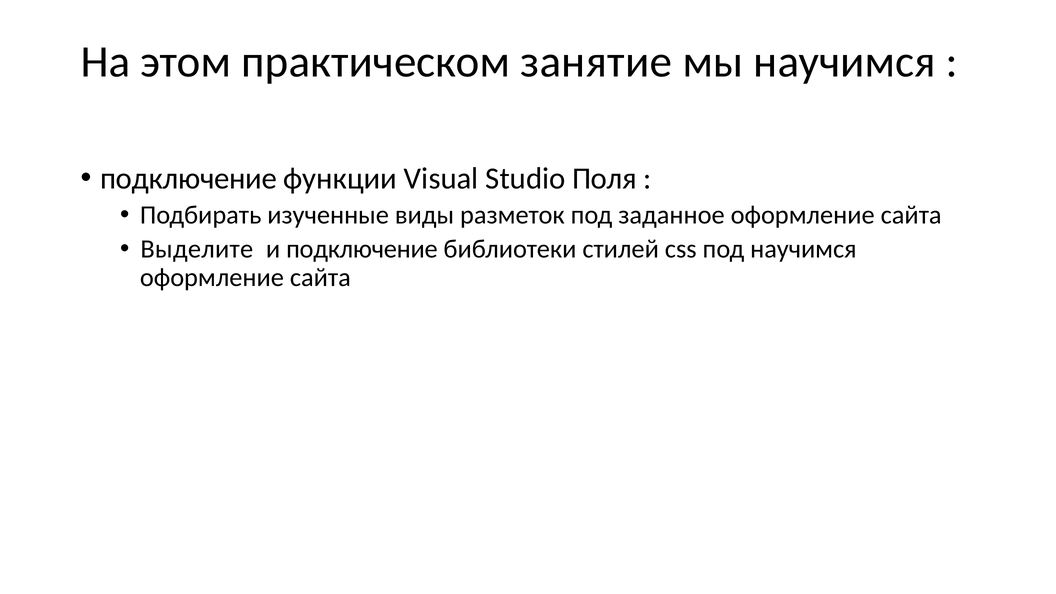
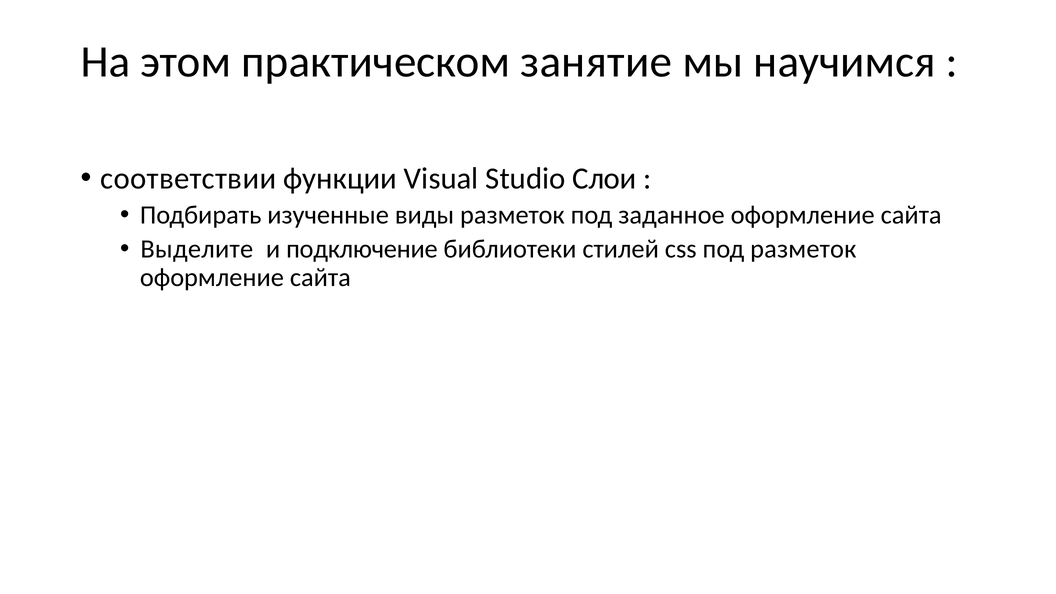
подключение: подключение -> соответствии (188, 178)
Поля: Поля -> Слои (604, 178)
под научимся: научимся -> разметок (803, 249)
